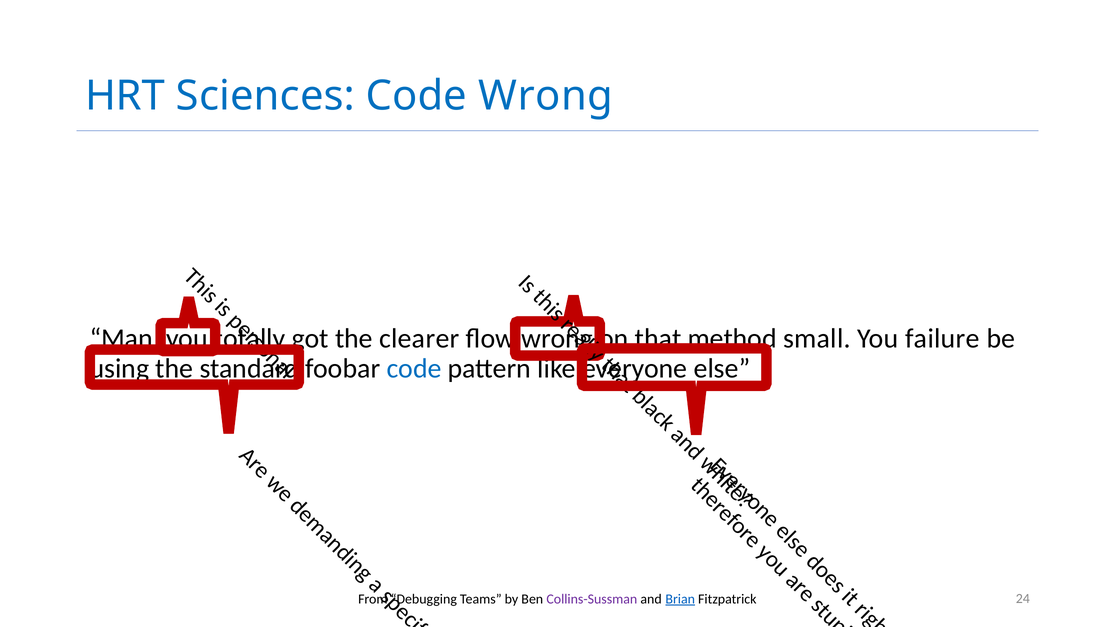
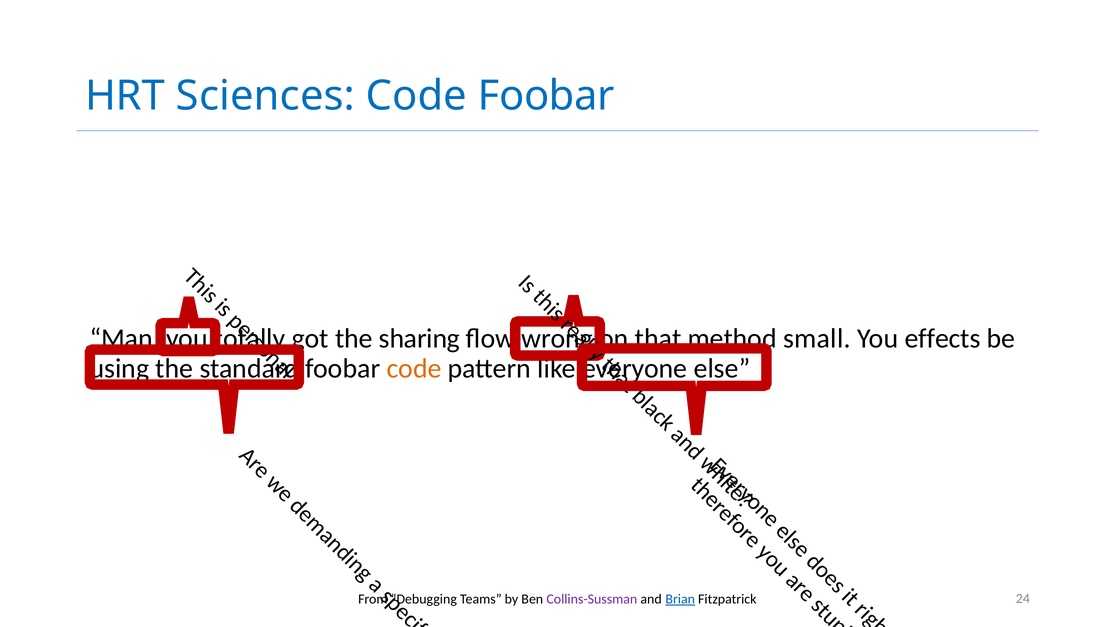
Code Wrong: Wrong -> Foobar (546, 96)
clearer: clearer -> sharing (420, 338)
failure: failure -> effects (943, 338)
code colour: blue -> orange (414, 369)
